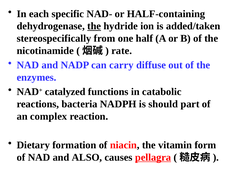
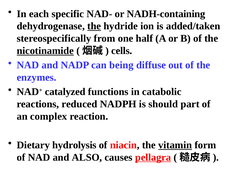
HALF-containing: HALF-containing -> NADH-containing (166, 14)
nicotinamide underline: none -> present (45, 51)
rate: rate -> cells (122, 51)
carry: carry -> being (121, 65)
bacteria: bacteria -> reduced (79, 104)
formation: formation -> hydrolysis (74, 145)
vitamin underline: none -> present (175, 145)
